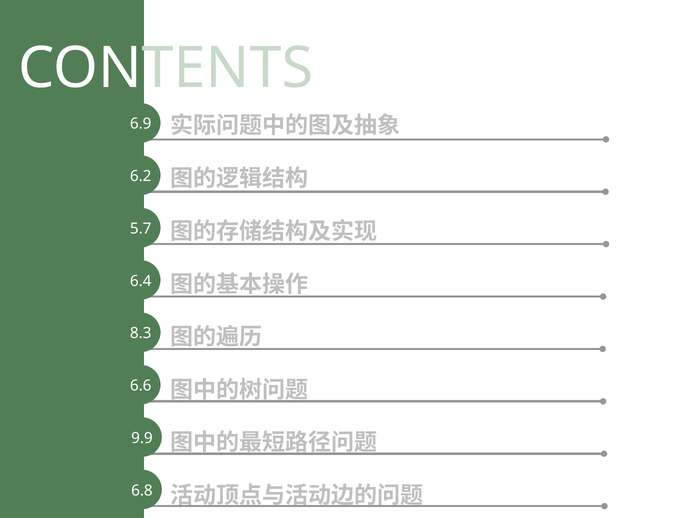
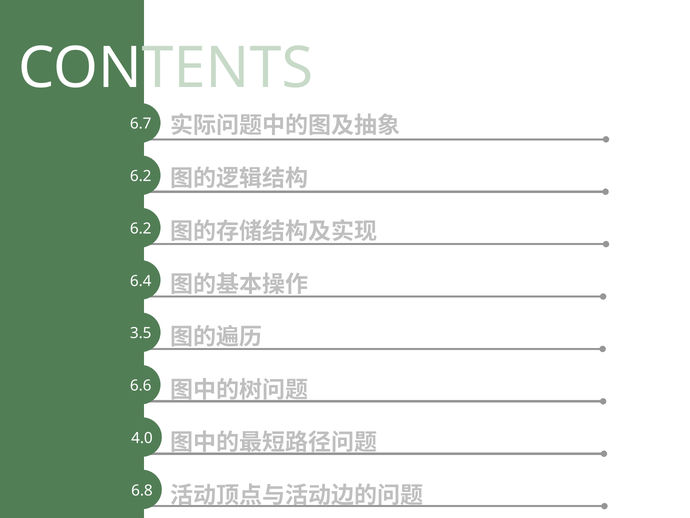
6.9: 6.9 -> 6.7 (141, 124)
5.7: 5.7 -> 6.2 (141, 228)
8.3: 8.3 -> 3.5 (141, 333)
9.9: 9.9 -> 4.0 (142, 438)
